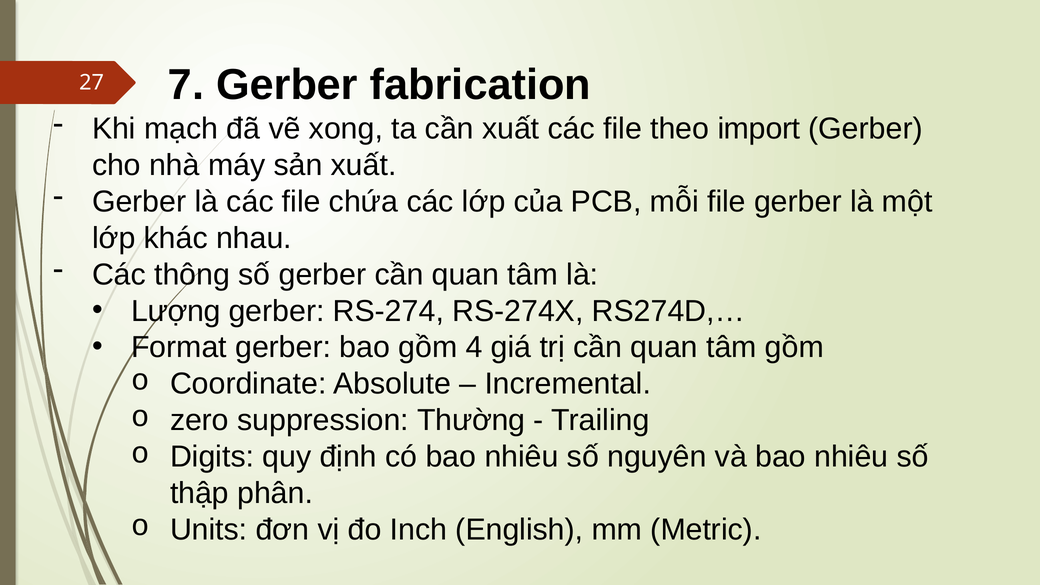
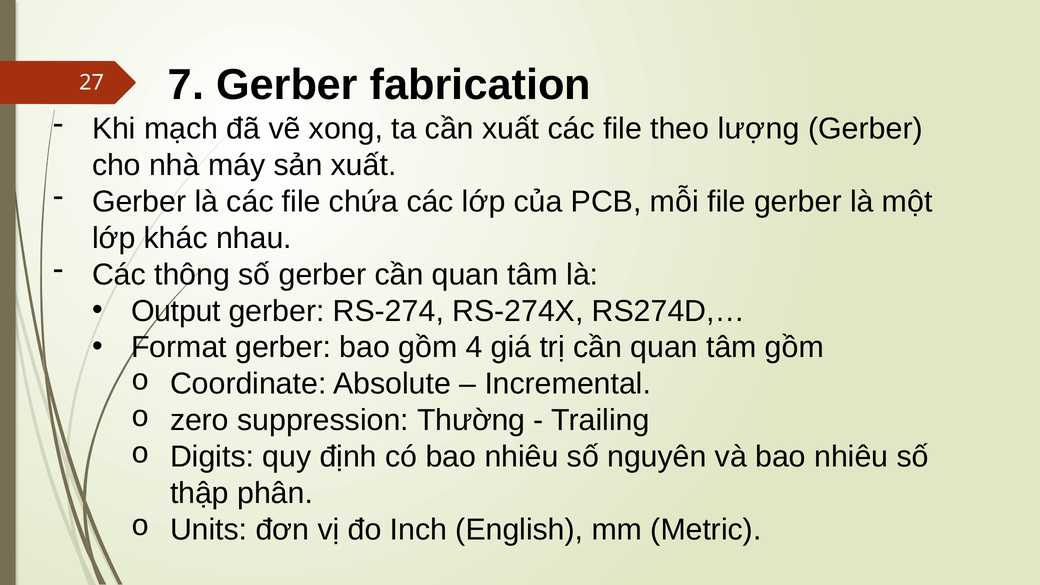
import: import -> lượng (759, 129)
Lượng: Lượng -> Output (176, 311)
